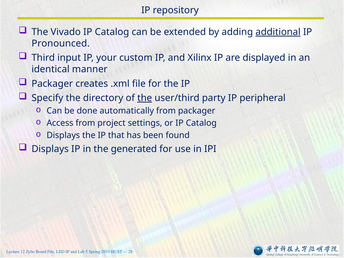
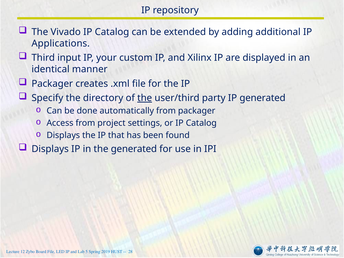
additional underline: present -> none (278, 32)
Pronounced: Pronounced -> Applications (61, 43)
IP peripheral: peripheral -> generated (263, 98)
